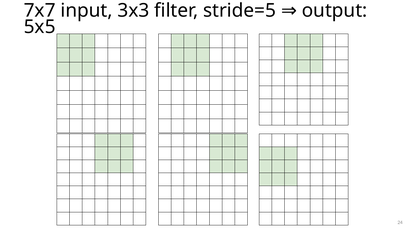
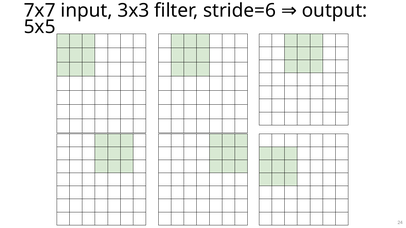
stride=5: stride=5 -> stride=6 (240, 10)
